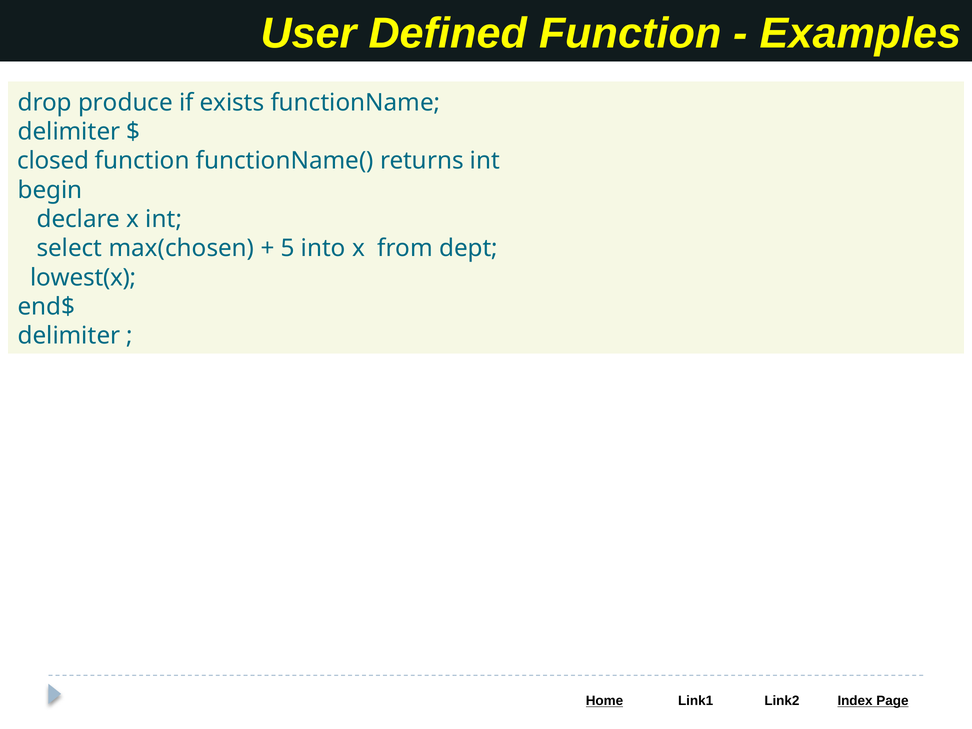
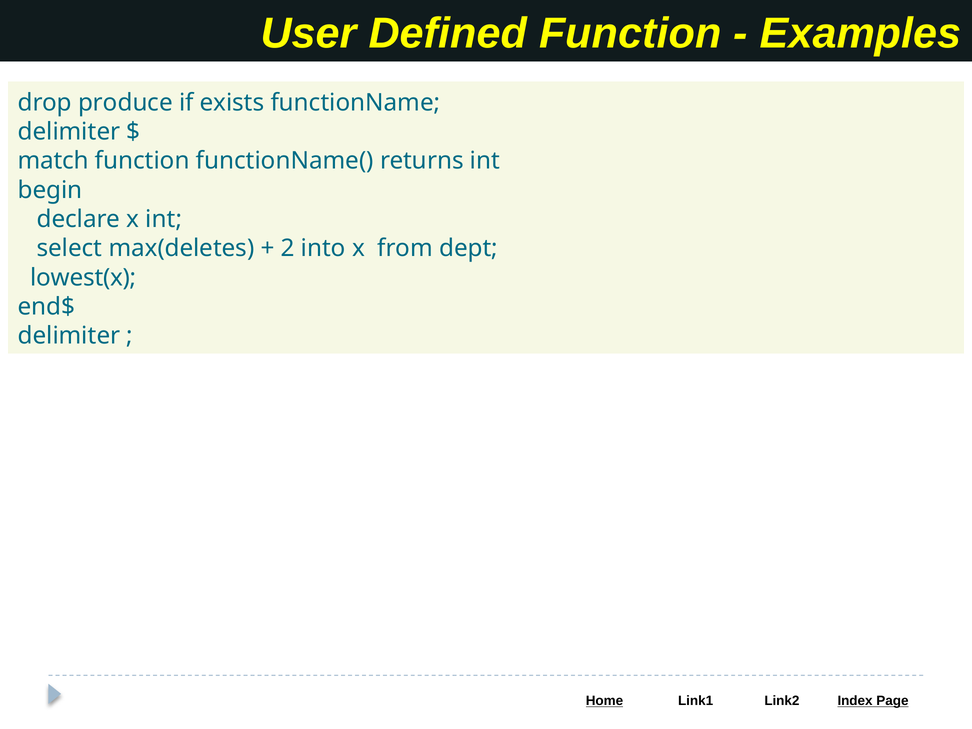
closed: closed -> match (53, 161)
max(chosen: max(chosen -> max(deletes (181, 248)
5: 5 -> 2 (288, 248)
